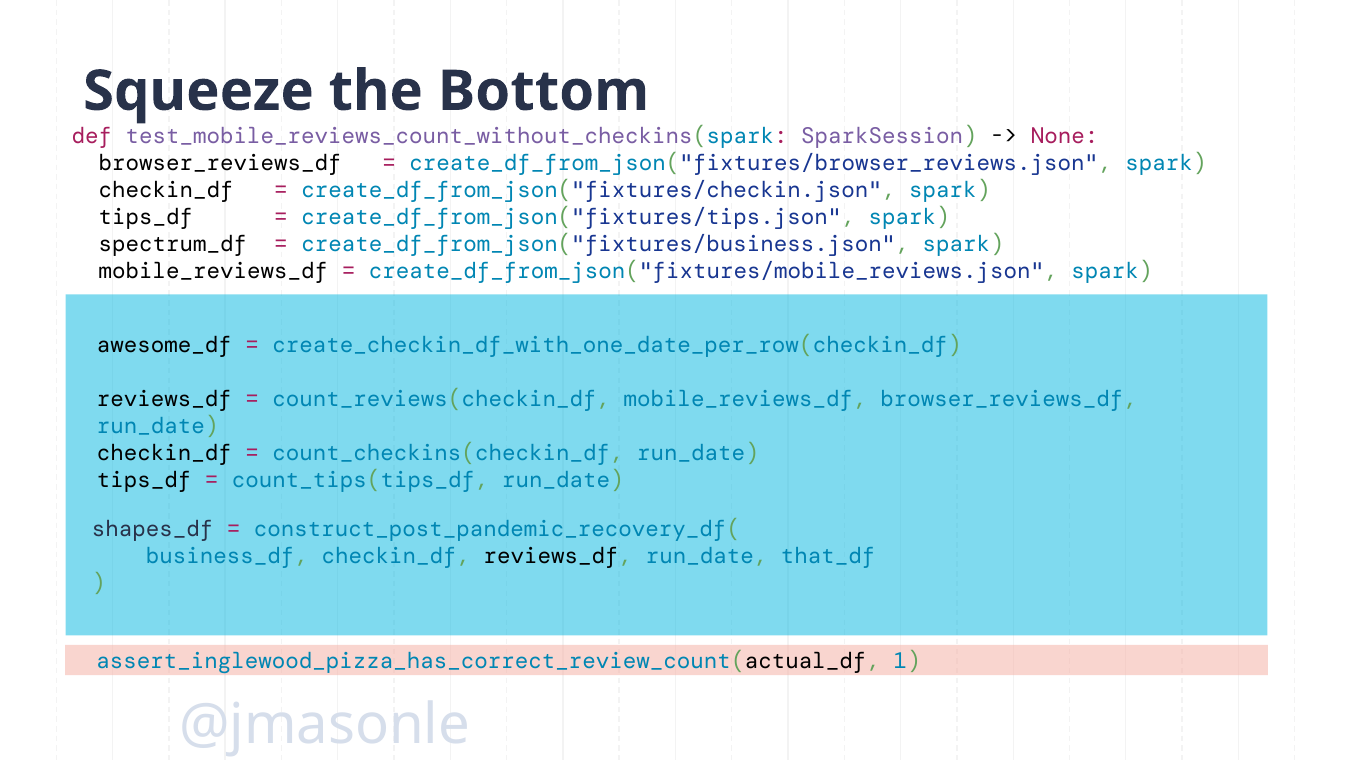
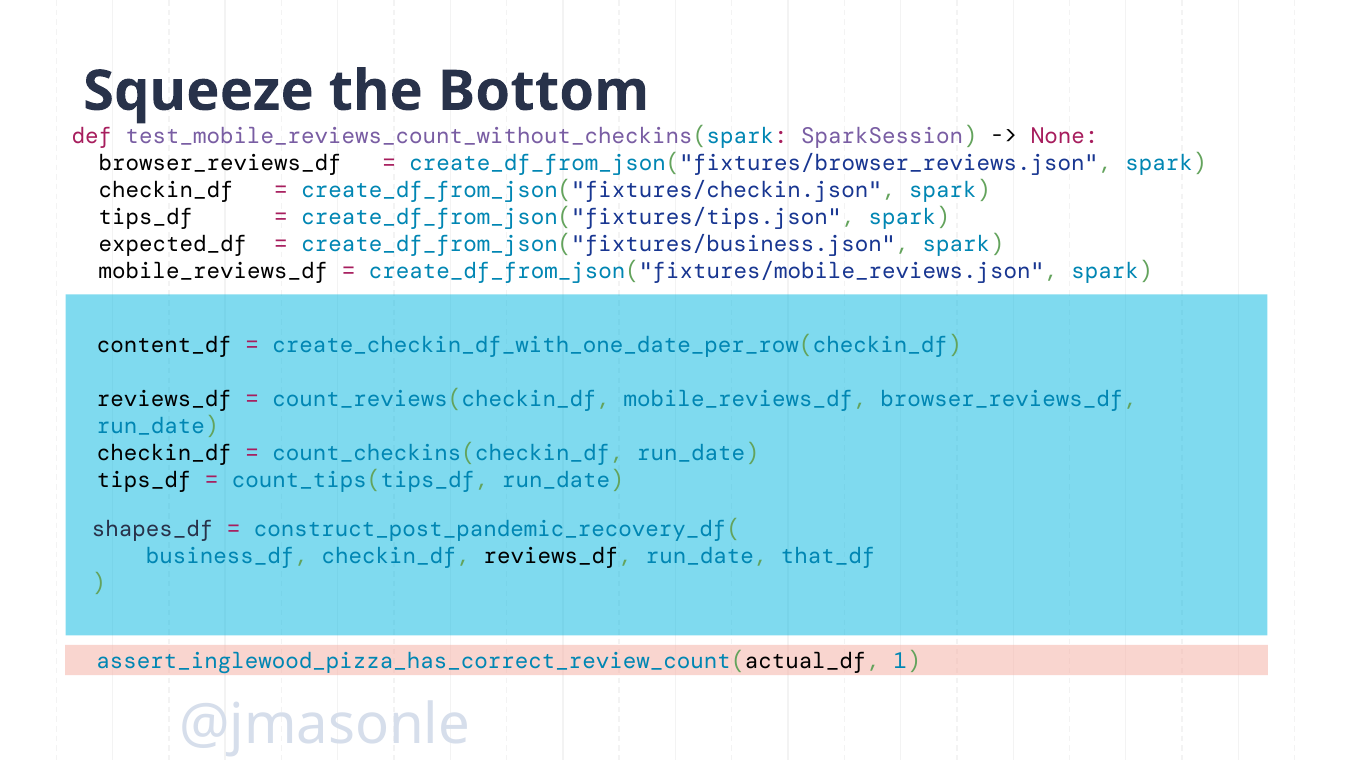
spectrum_df: spectrum_df -> expected_df (173, 244)
awesome_df: awesome_df -> content_df (164, 345)
